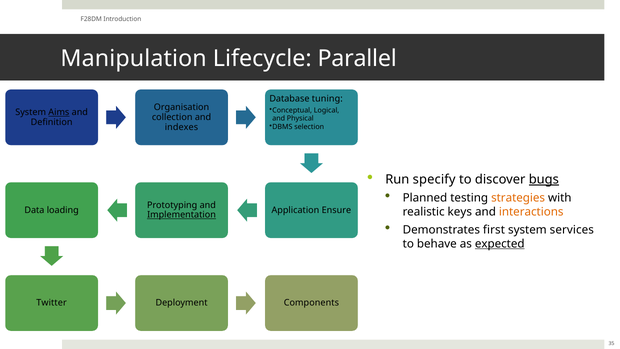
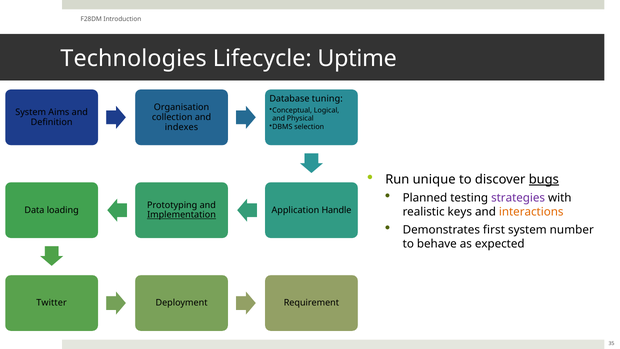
Manipulation: Manipulation -> Technologies (134, 59)
Parallel: Parallel -> Uptime (357, 59)
Aims underline: present -> none (59, 112)
specify: specify -> unique (434, 179)
strategies colour: orange -> purple (518, 198)
Ensure: Ensure -> Handle (336, 210)
services: services -> number (572, 230)
expected underline: present -> none (500, 244)
Components: Components -> Requirement (311, 303)
